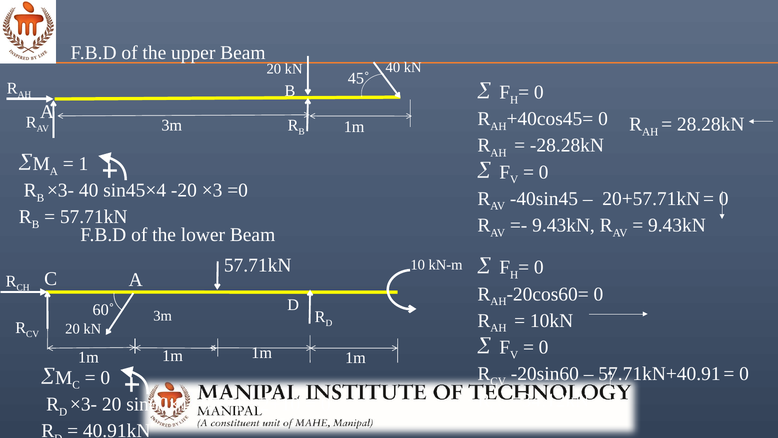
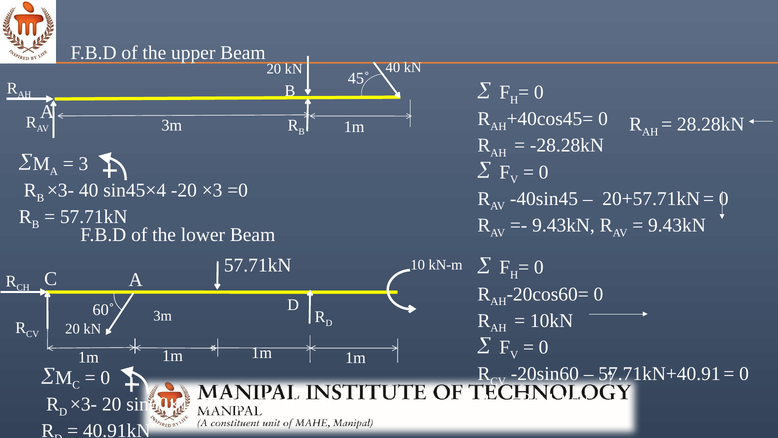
1: 1 -> 3 (83, 164)
